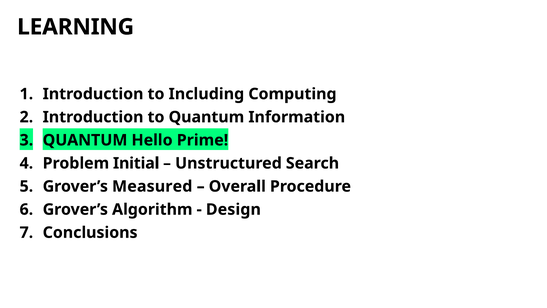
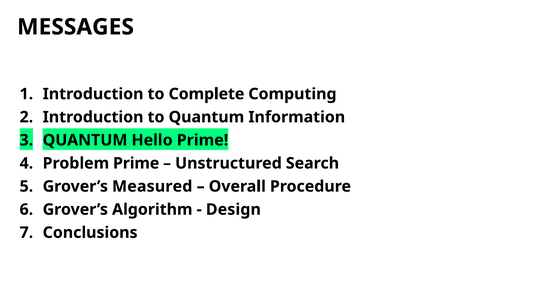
LEARNING: LEARNING -> MESSAGES (76, 27)
Including: Including -> Complete (206, 94)
Problem Initial: Initial -> Prime (136, 163)
